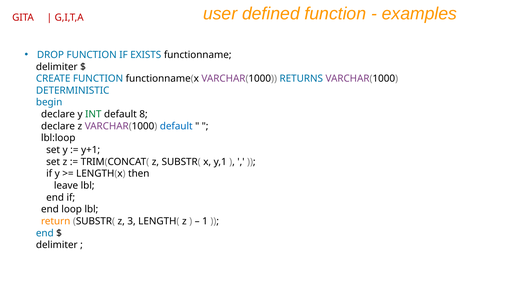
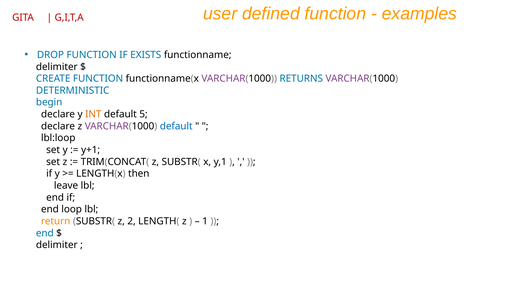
INT colour: green -> orange (93, 114)
8: 8 -> 5 (144, 114)
3: 3 -> 2 (132, 221)
